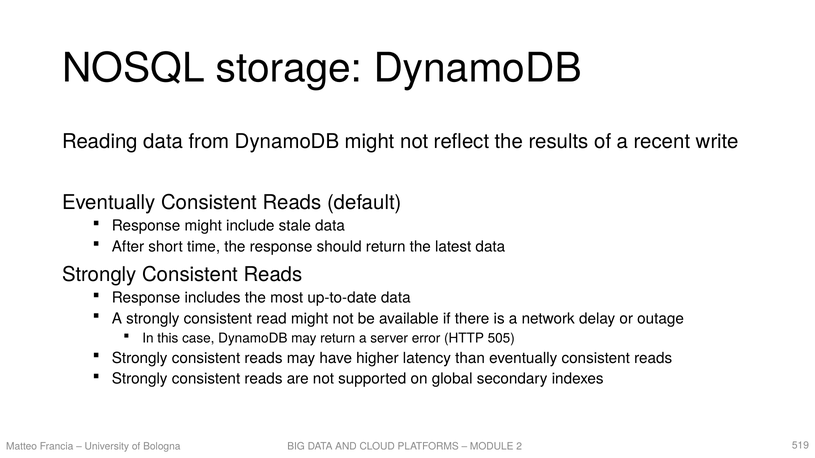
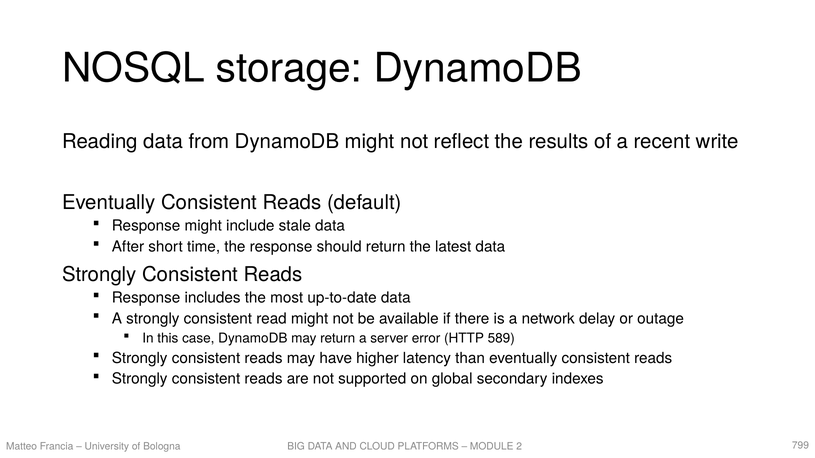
505: 505 -> 589 (501, 339)
519: 519 -> 799 (800, 446)
